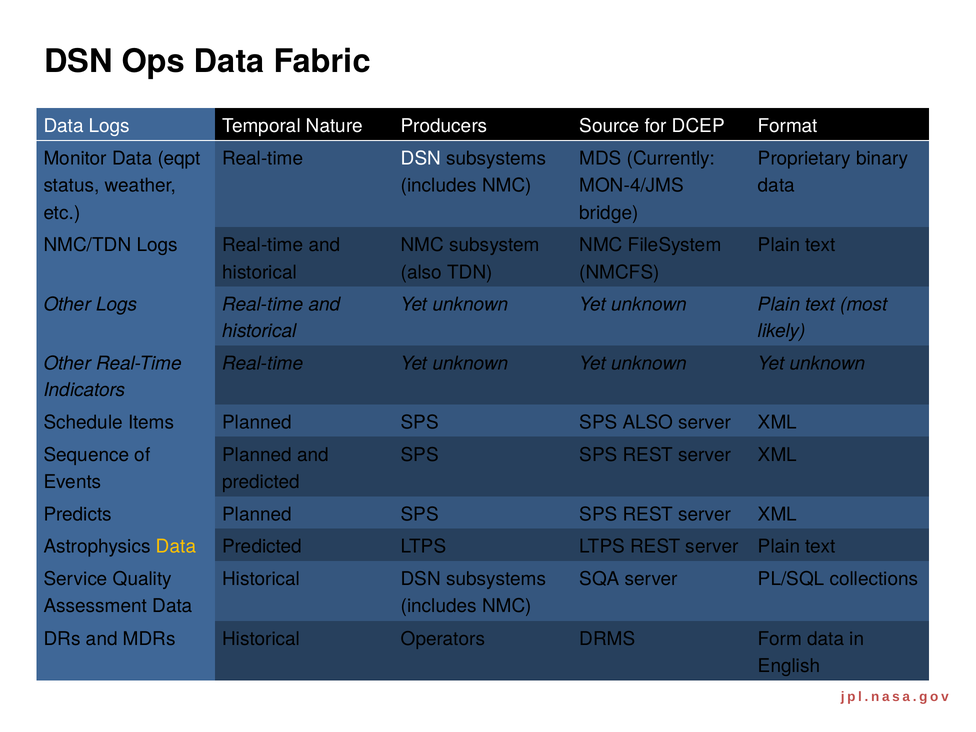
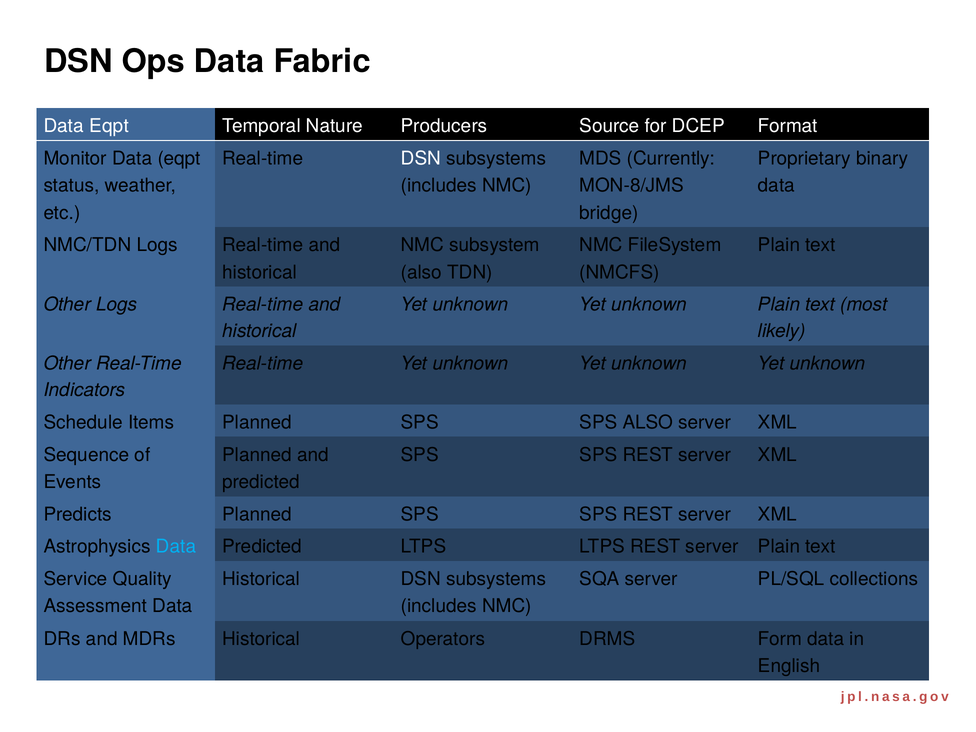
Logs: Logs -> Eqpt (109, 126)
MON-4/JMS: MON-4/JMS -> MON-8/JMS (632, 186)
Data colour: yellow -> light blue (176, 547)
